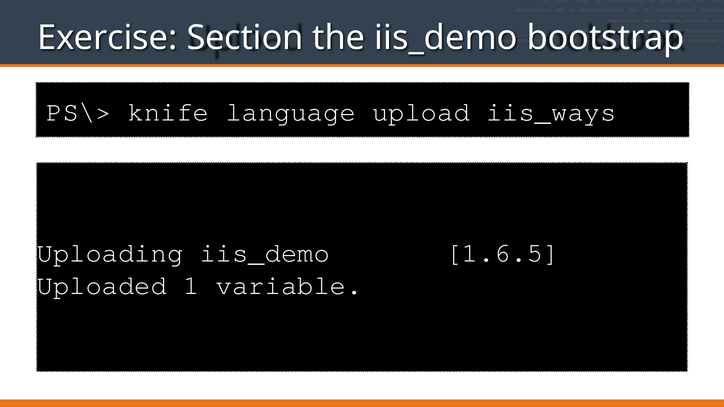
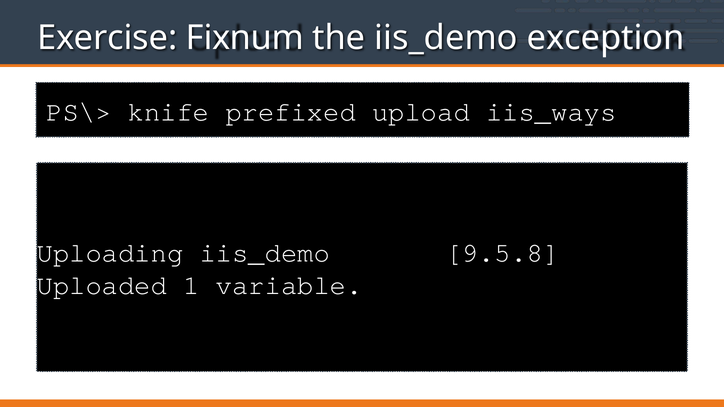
Section: Section -> Fixnum (245, 38)
bootstrap: bootstrap -> exception (606, 38)
language: language -> prefixed (291, 112)
1.6.5: 1.6.5 -> 9.5.8 (503, 253)
